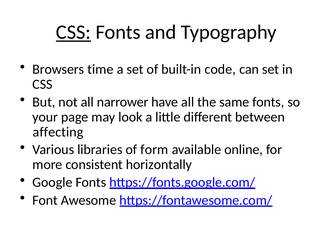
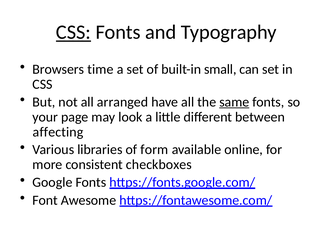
code: code -> small (220, 69)
narrower: narrower -> arranged (123, 102)
same underline: none -> present (234, 102)
horizontally: horizontally -> checkboxes (159, 164)
